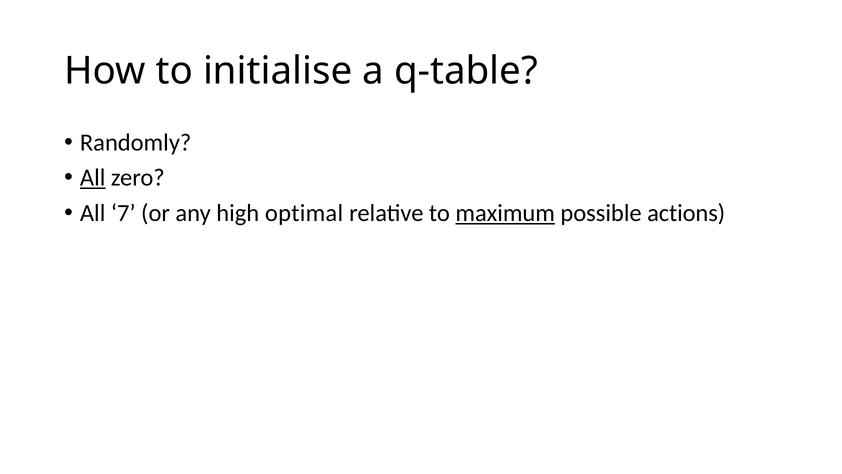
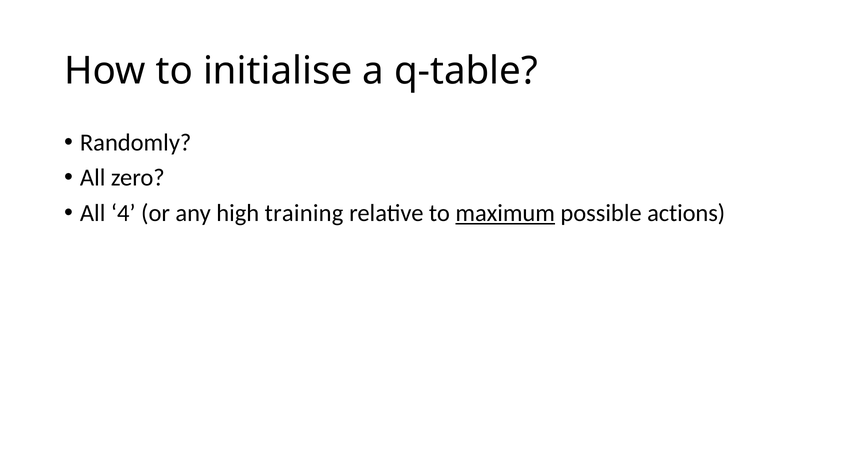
All underline: present -> none (93, 178)
7: 7 -> 4 (123, 213)
optimal: optimal -> training (304, 213)
